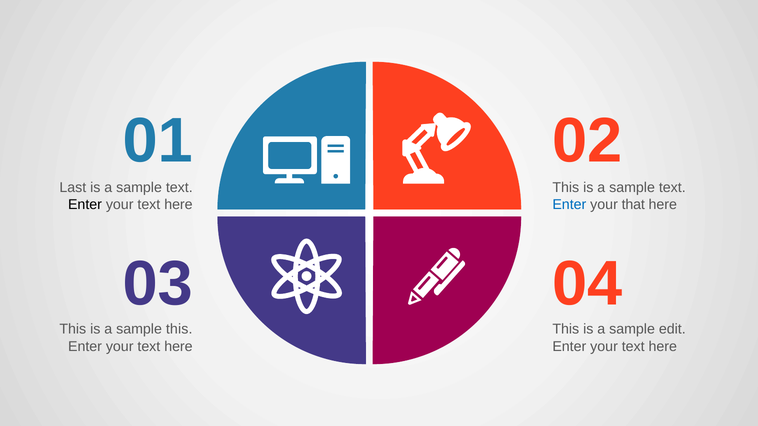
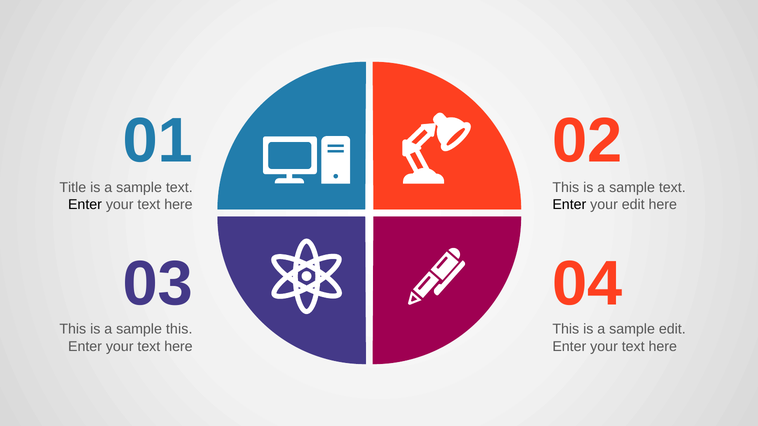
Last: Last -> Title (73, 188)
Enter colour: blue -> black (569, 205)
your that: that -> edit (633, 205)
